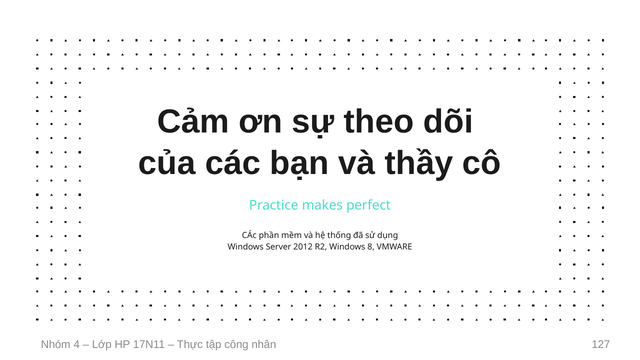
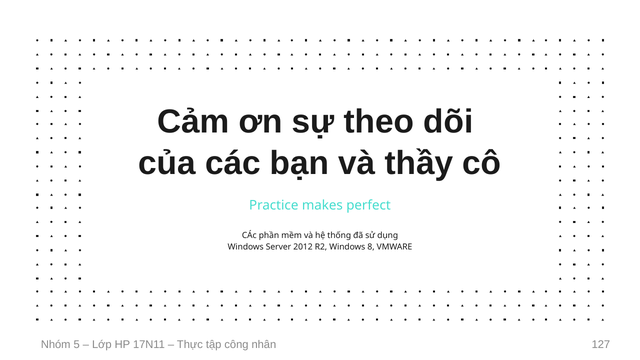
4: 4 -> 5 (77, 345)
